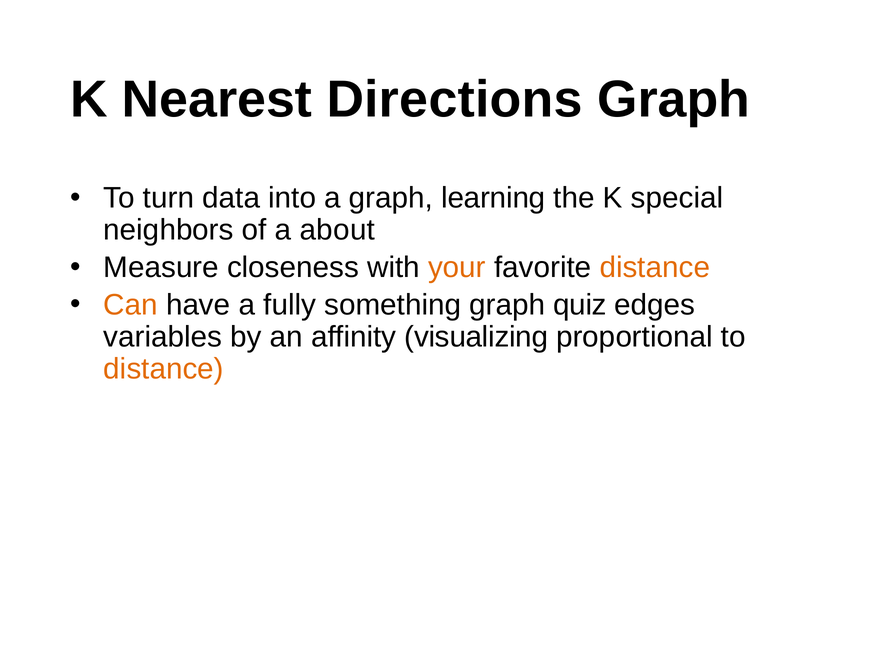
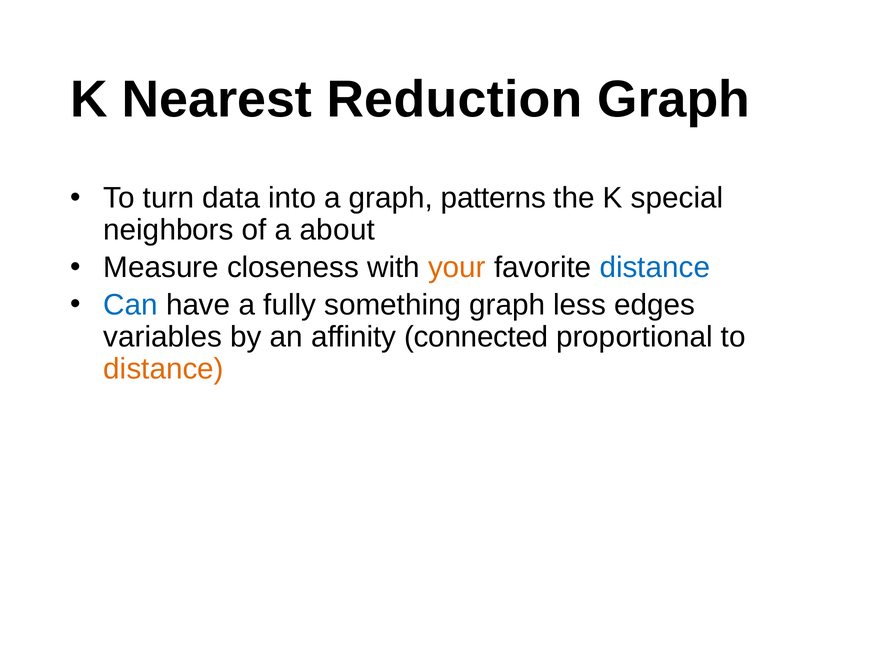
Directions: Directions -> Reduction (455, 100)
learning: learning -> patterns (493, 198)
distance colour: orange -> blue (655, 267)
Can colour: orange -> blue (131, 305)
quiz: quiz -> less (580, 305)
visualizing: visualizing -> connected (476, 337)
